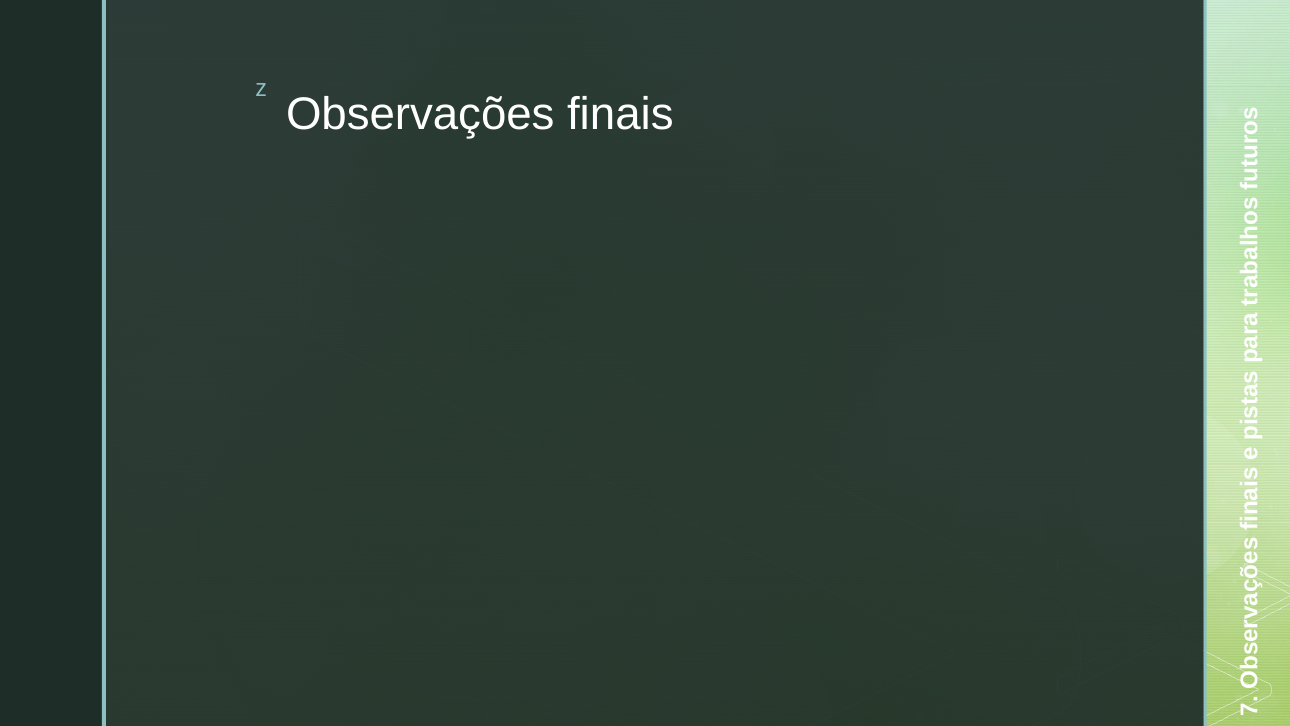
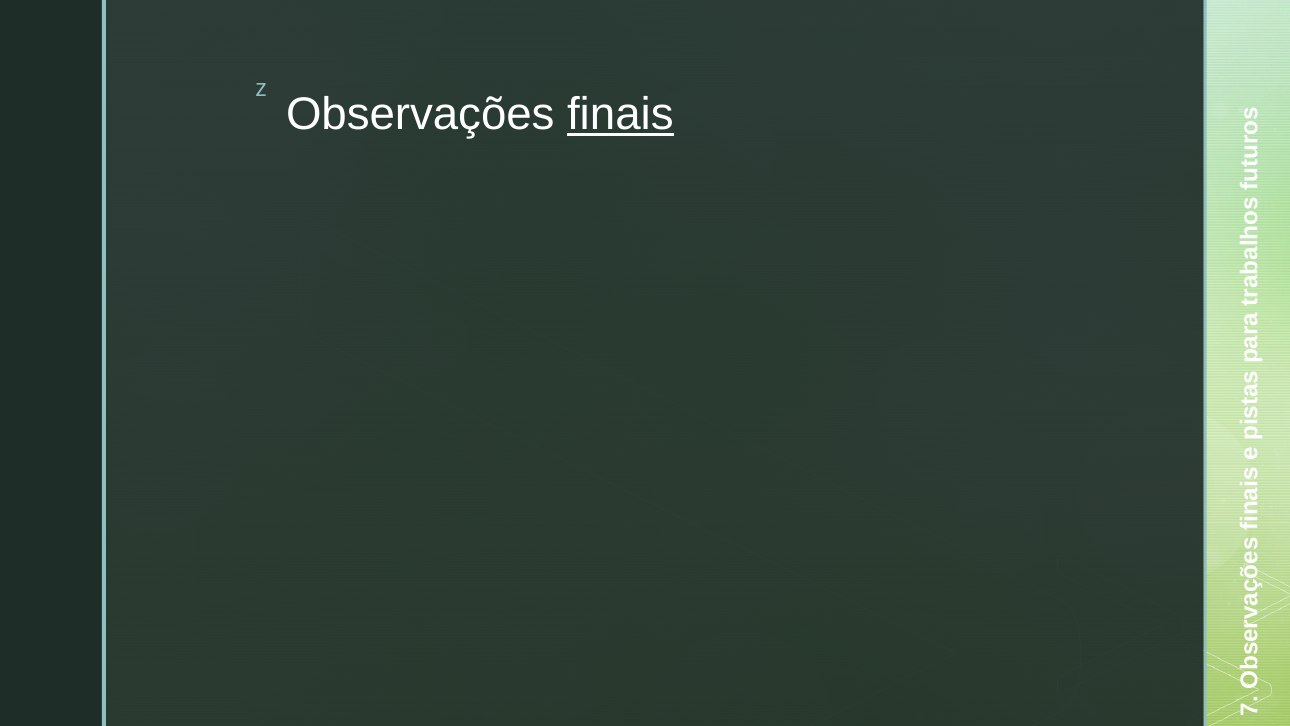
finais underline: none -> present (620, 115)
